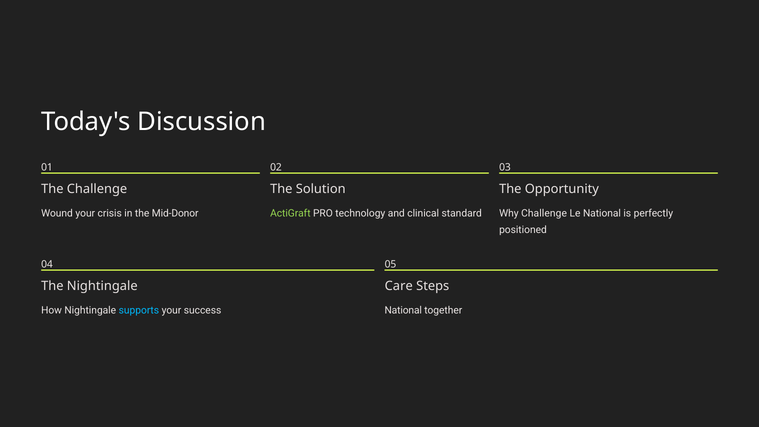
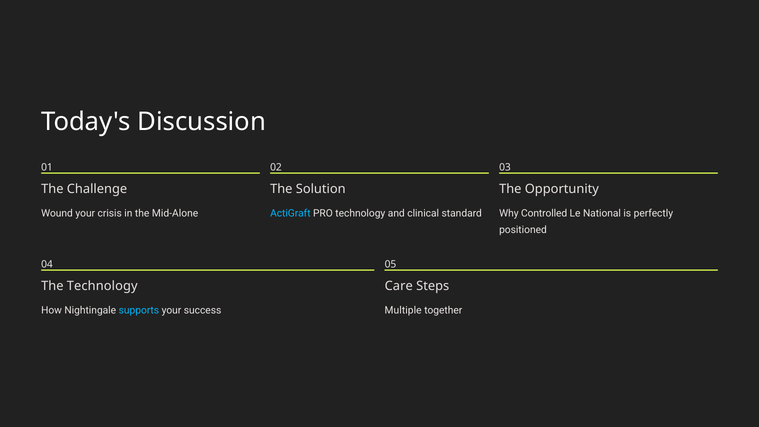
Mid-Donor: Mid-Donor -> Mid-Alone (175, 213)
ActiGraft colour: light green -> light blue (290, 213)
Why Challenge: Challenge -> Controlled (544, 213)
The Nightingale: Nightingale -> Technology (102, 286)
National: National -> Multiple (403, 310)
